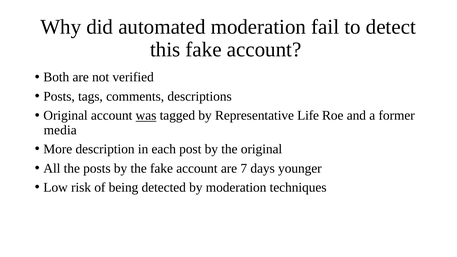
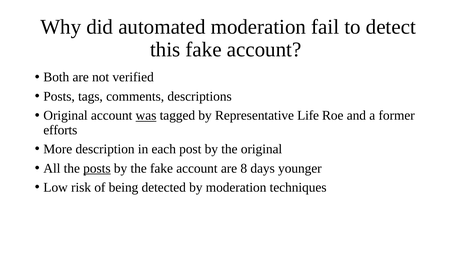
media: media -> efforts (60, 130)
posts underline: none -> present (97, 168)
7: 7 -> 8 (244, 168)
